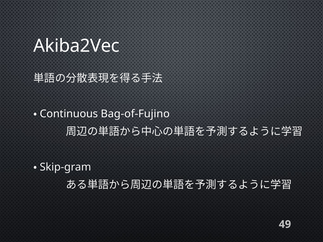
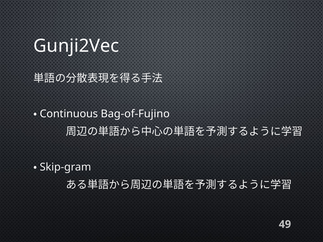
Akiba2Vec: Akiba2Vec -> Gunji2Vec (76, 46)
